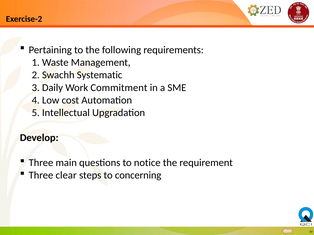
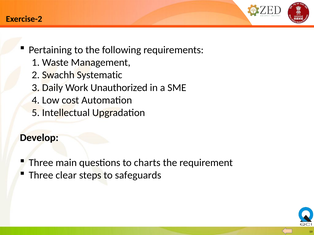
Commitment: Commitment -> Unauthorized (119, 88)
notice: notice -> charts (147, 163)
concerning: concerning -> safeguards (138, 176)
